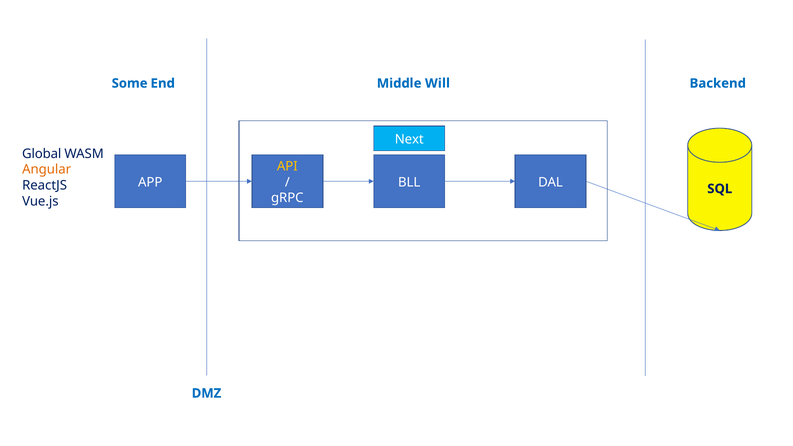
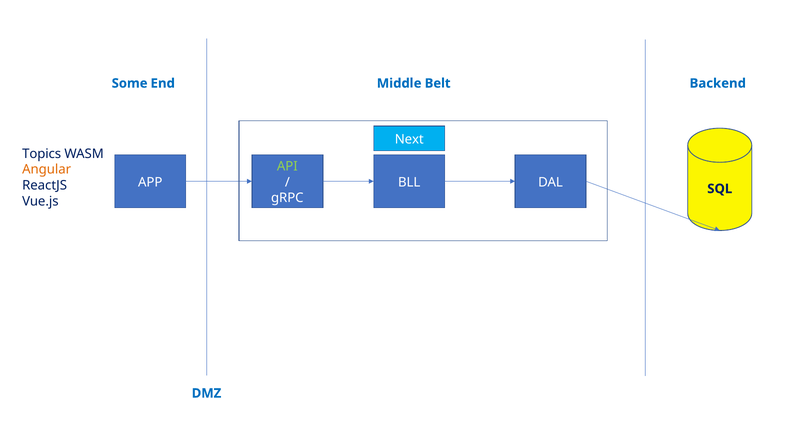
Will: Will -> Belt (438, 83)
Global: Global -> Topics (42, 154)
API colour: yellow -> light green (287, 166)
